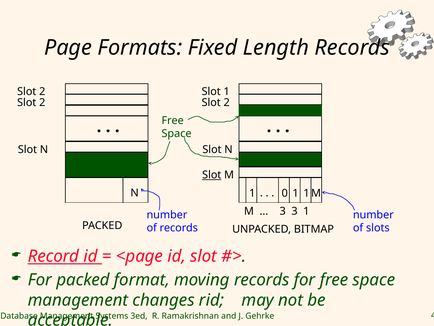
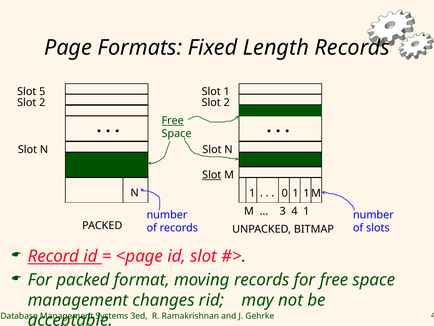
2: 2 -> 5 (42, 91)
Free underline: none -> present (173, 120)
3 3: 3 -> 4 (294, 211)
